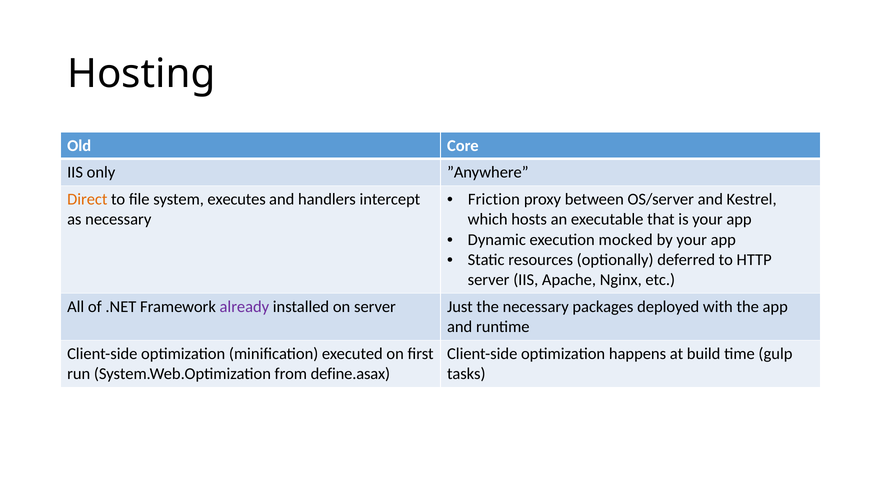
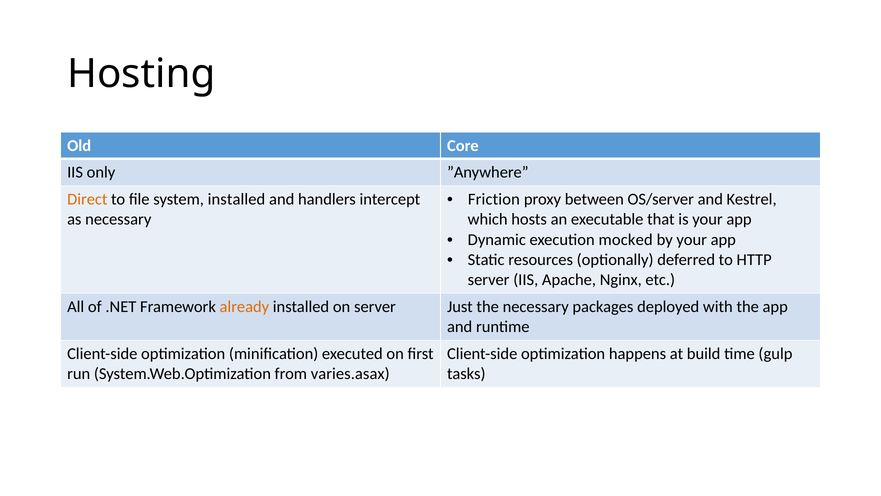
system executes: executes -> installed (236, 199)
already colour: purple -> orange (244, 307)
define.asax: define.asax -> varies.asax (350, 374)
